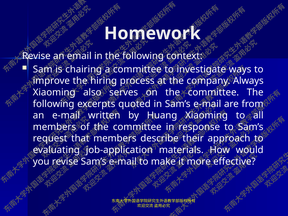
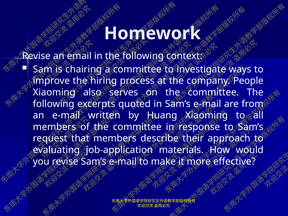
Always: Always -> People (248, 81)
